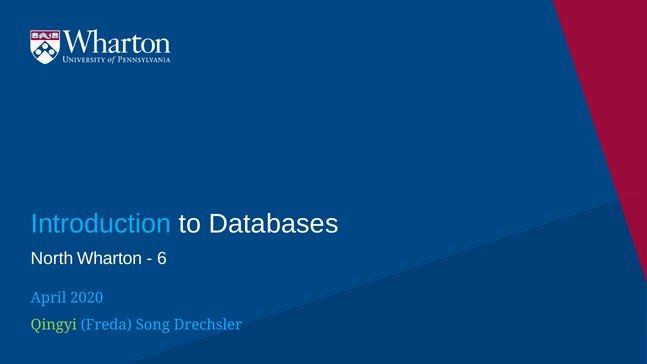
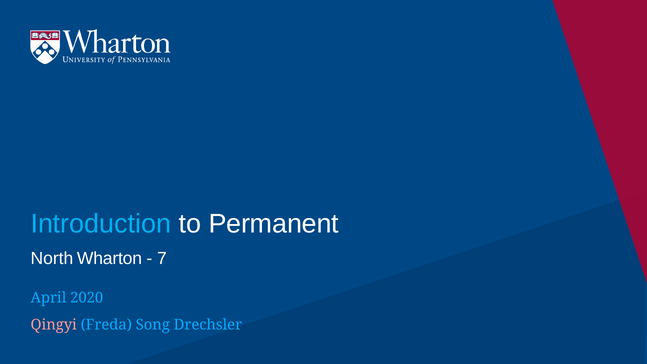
Databases: Databases -> Permanent (274, 224)
6: 6 -> 7 (162, 258)
Qingyi colour: light green -> pink (54, 325)
